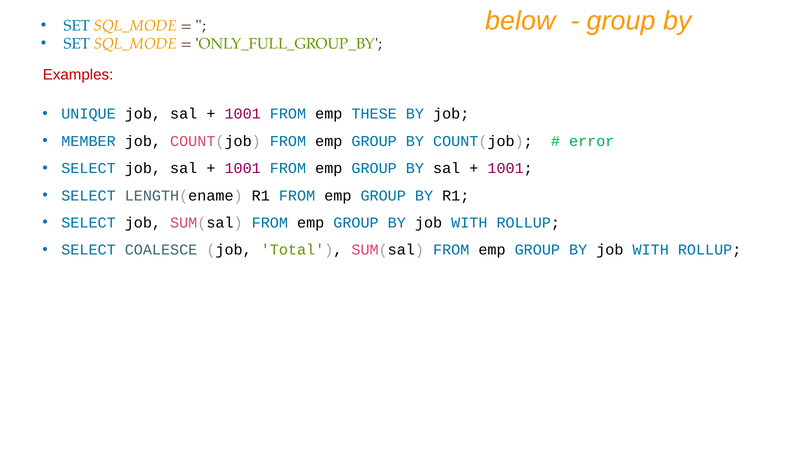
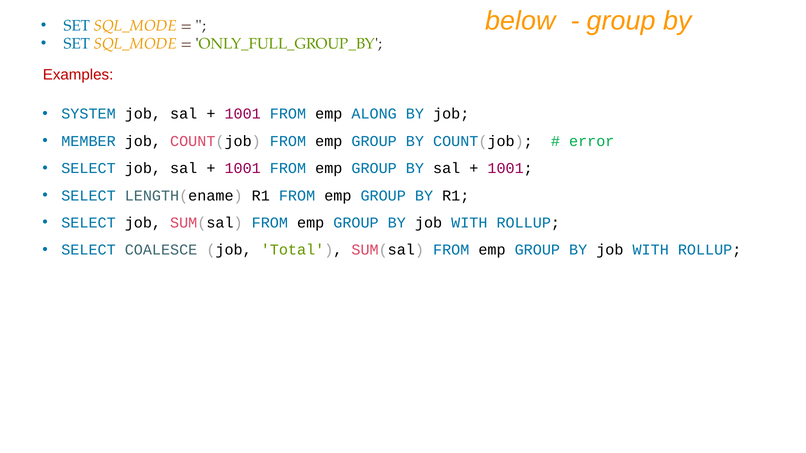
UNIQUE: UNIQUE -> SYSTEM (89, 114)
THESE: THESE -> ALONG (374, 114)
